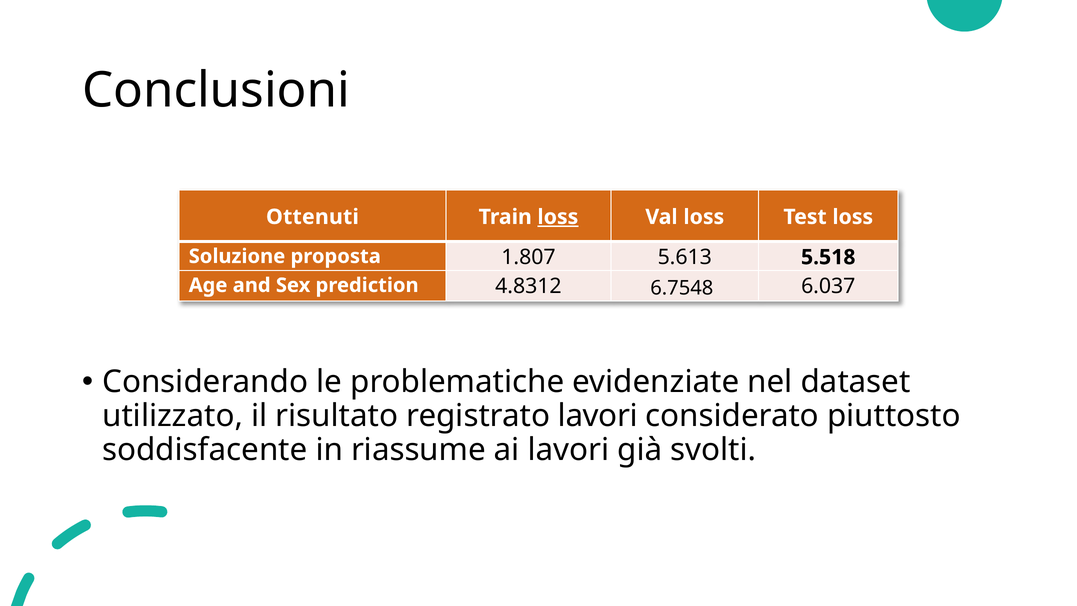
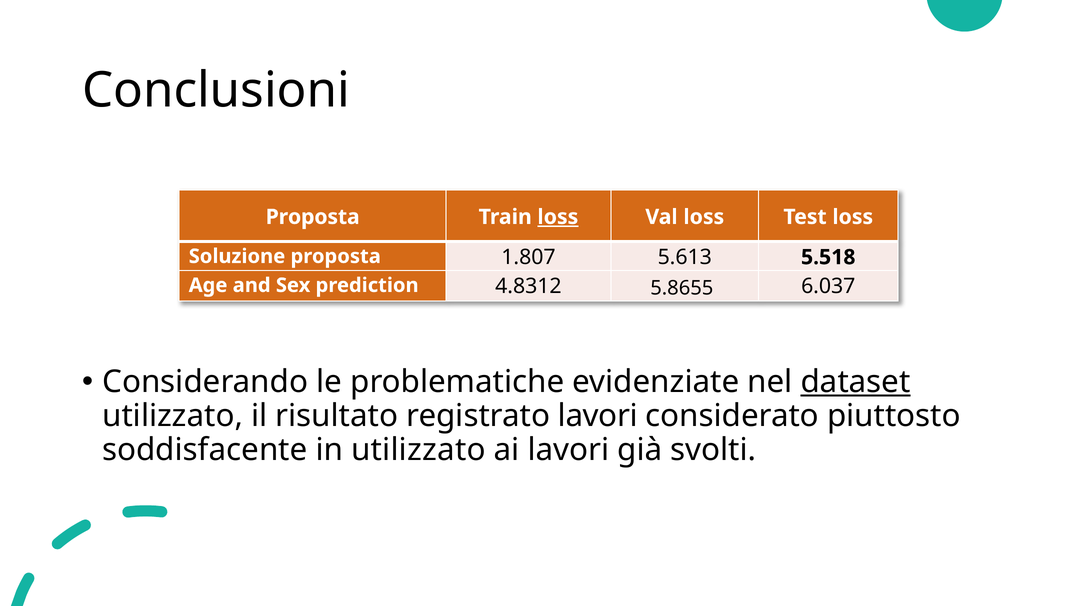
Ottenuti: Ottenuti -> Proposta (313, 217)
6.7548: 6.7548 -> 5.8655 (682, 288)
dataset underline: none -> present (856, 382)
in riassume: riassume -> utilizzato (418, 450)
